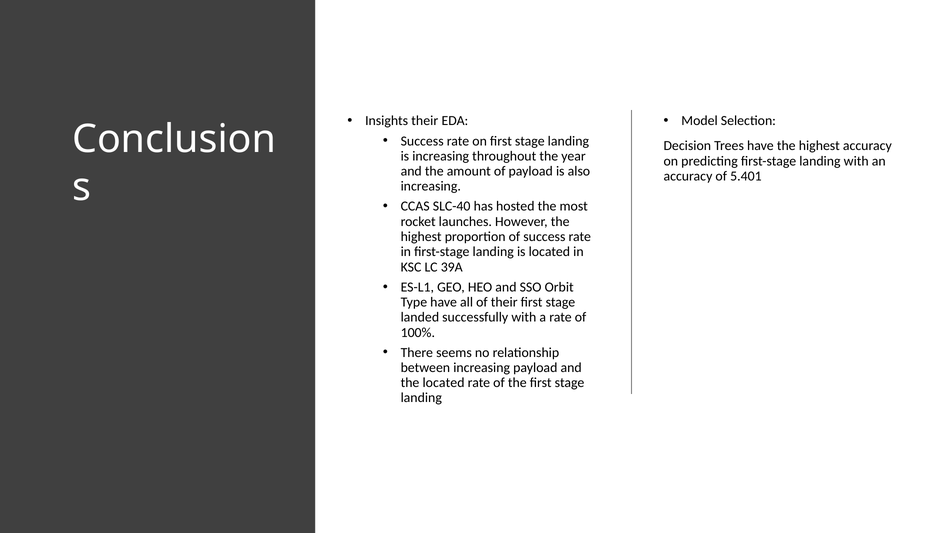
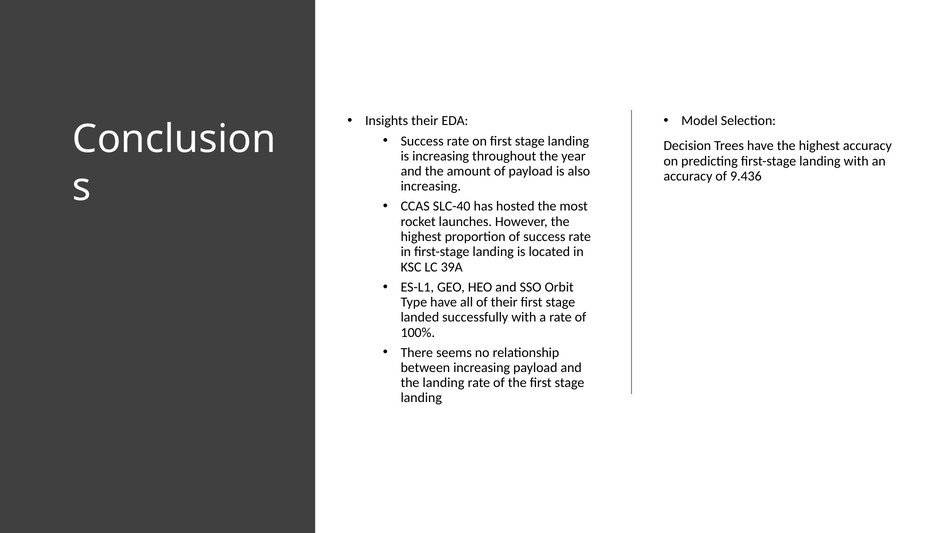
5.401: 5.401 -> 9.436 (746, 176)
the located: located -> landing (443, 383)
